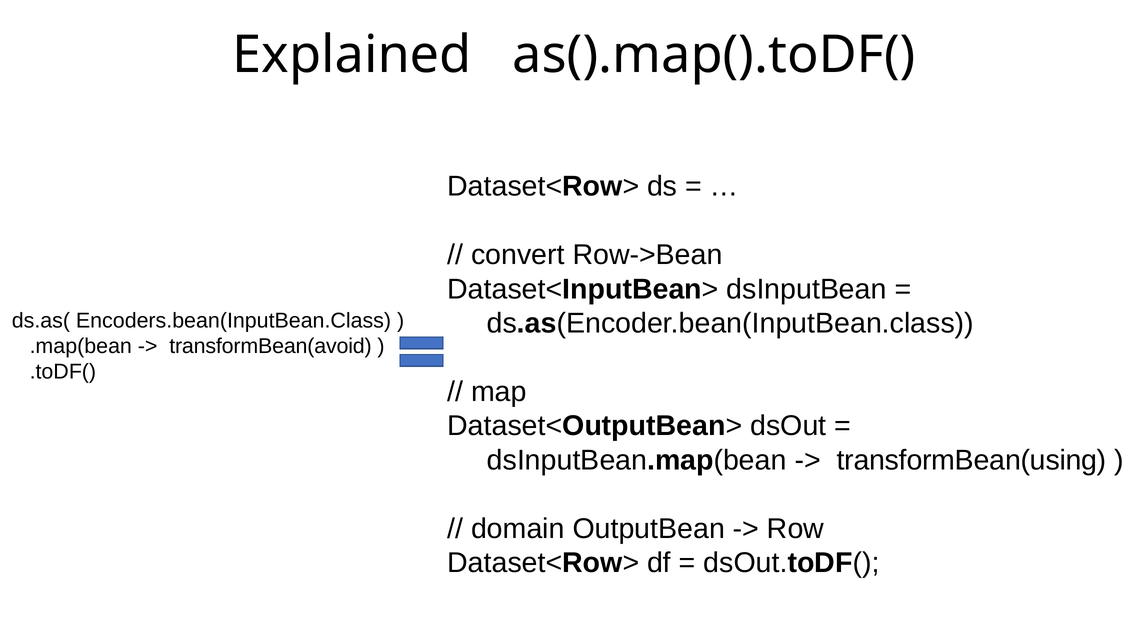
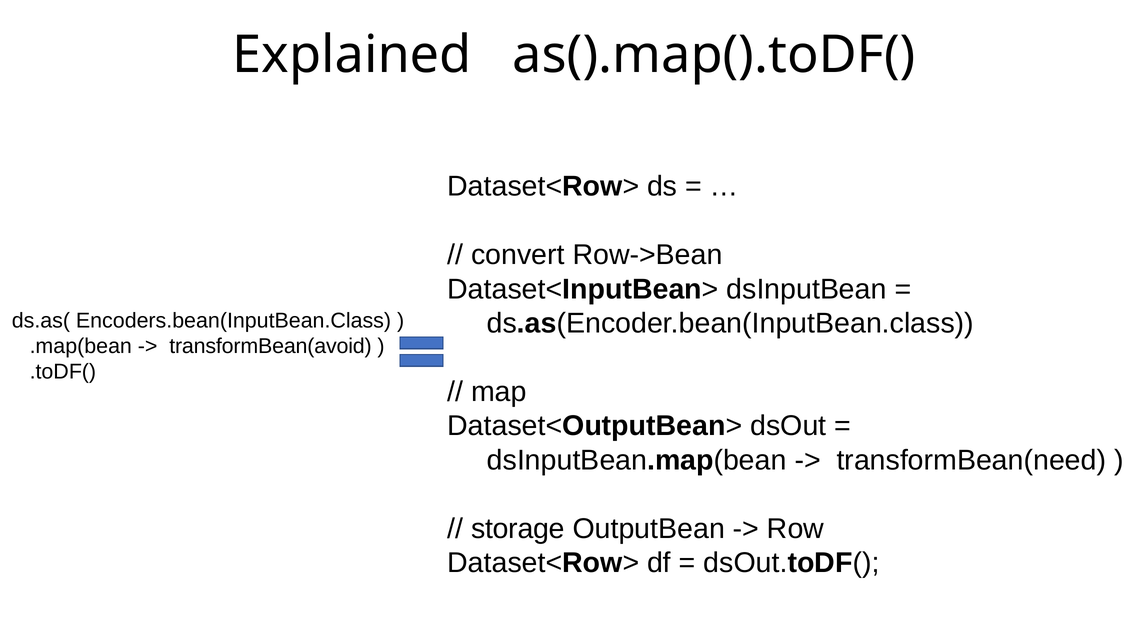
transformBean(using: transformBean(using -> transformBean(need (971, 461)
domain: domain -> storage (518, 529)
